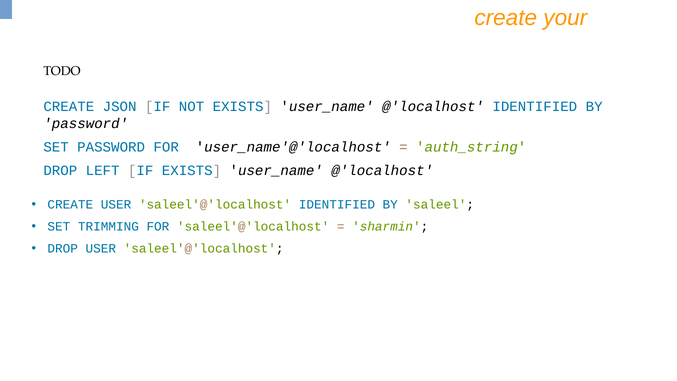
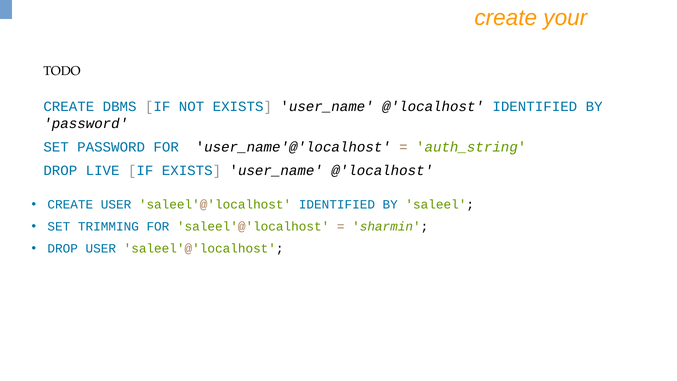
JSON: JSON -> DBMS (120, 106)
LEFT: LEFT -> LIVE (103, 171)
